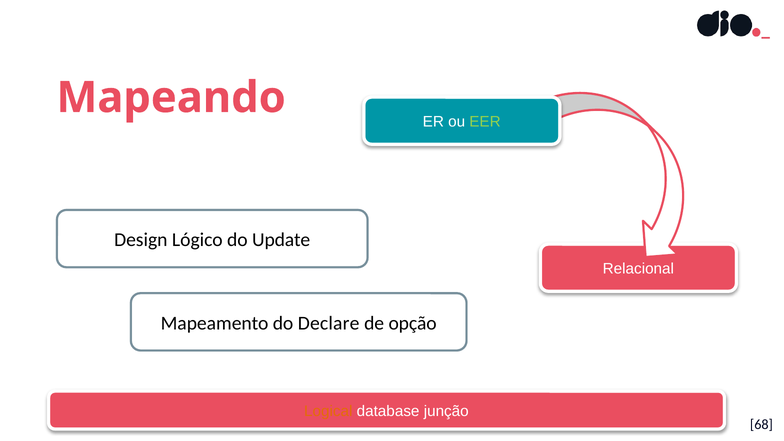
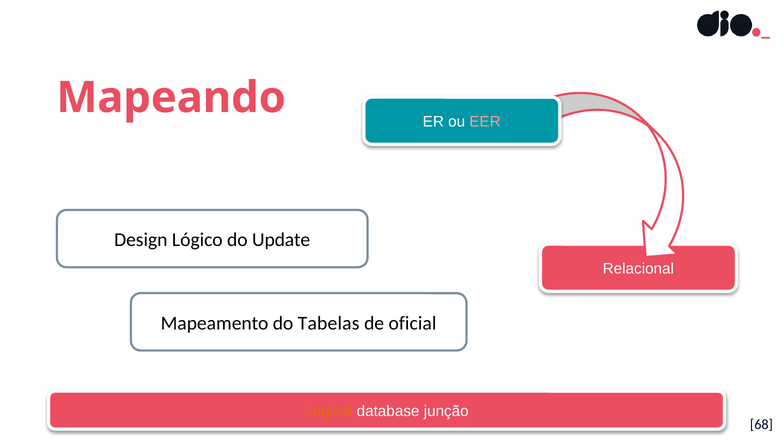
EER colour: light green -> pink (485, 122)
Declare: Declare -> Tabelas (329, 323)
opção: opção -> oficial (412, 323)
